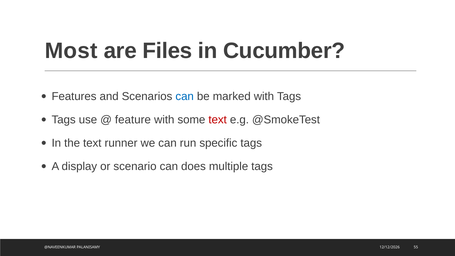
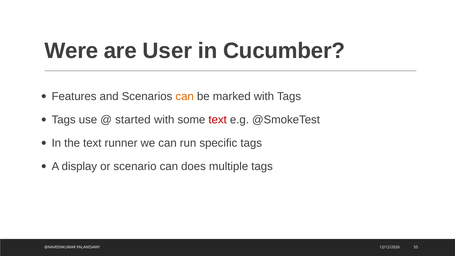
Most: Most -> Were (71, 51)
Files: Files -> User (167, 51)
can colour: blue -> orange (185, 96)
feature: feature -> started (133, 120)
